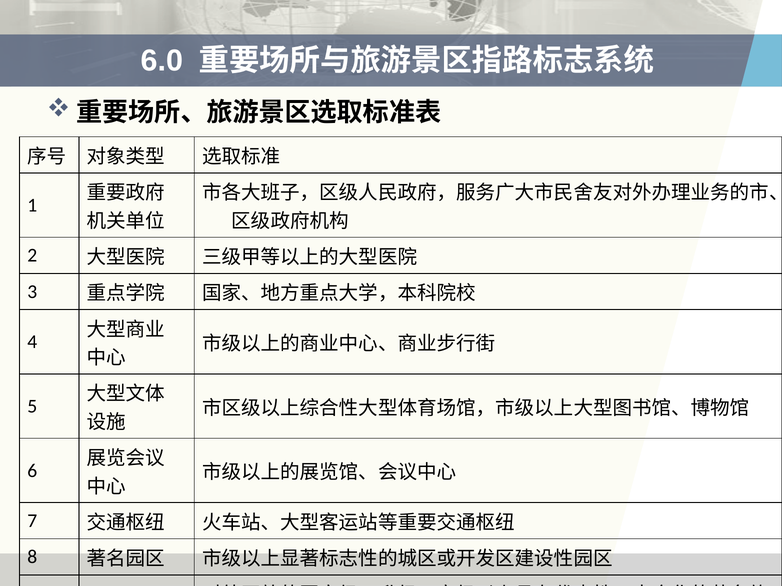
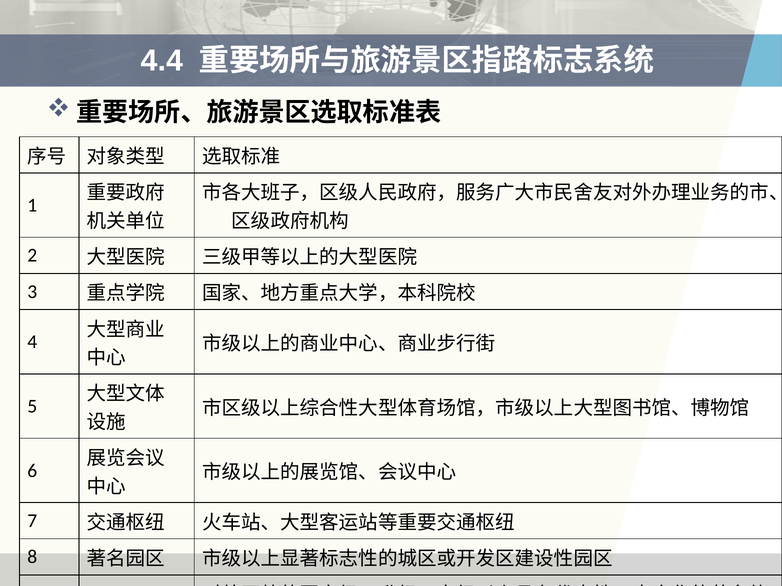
6.0: 6.0 -> 4.4 (162, 61)
